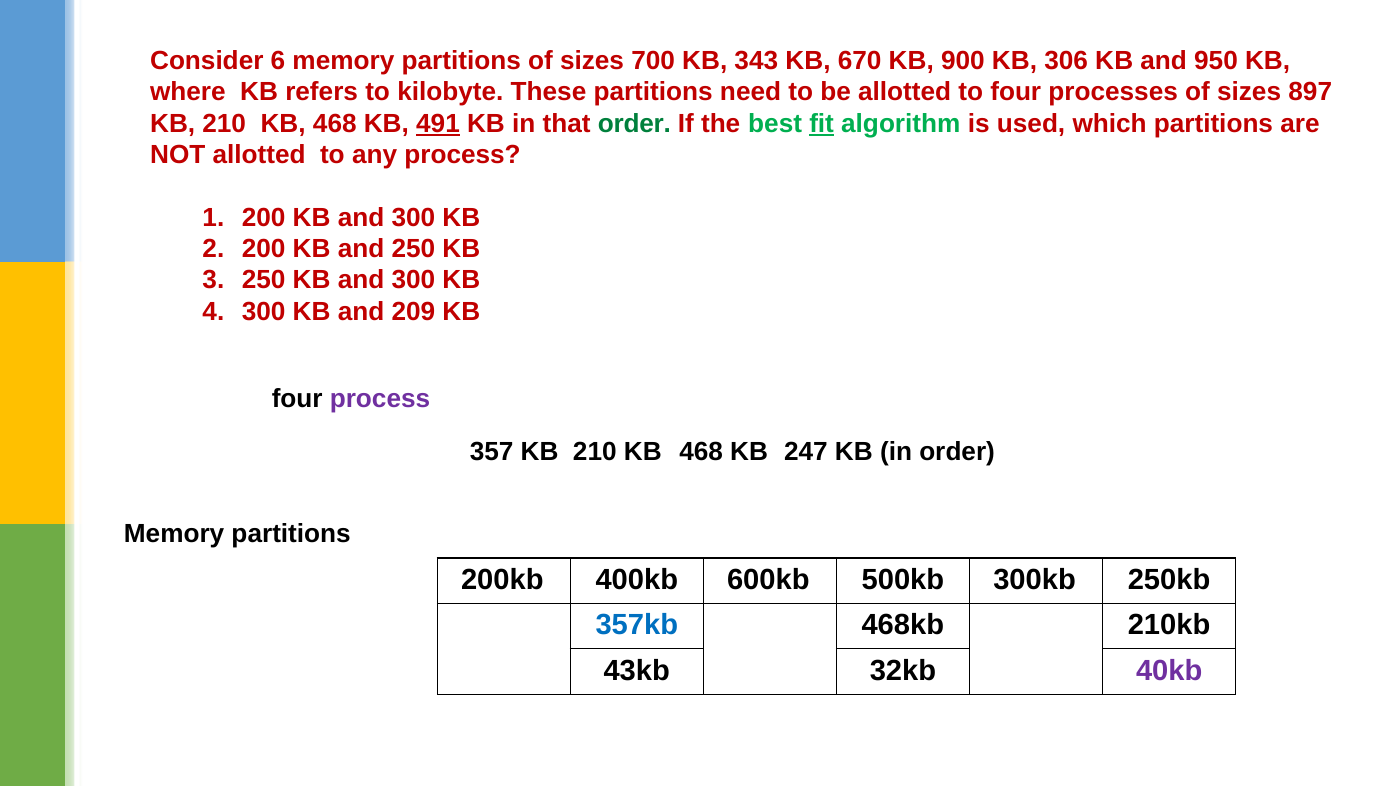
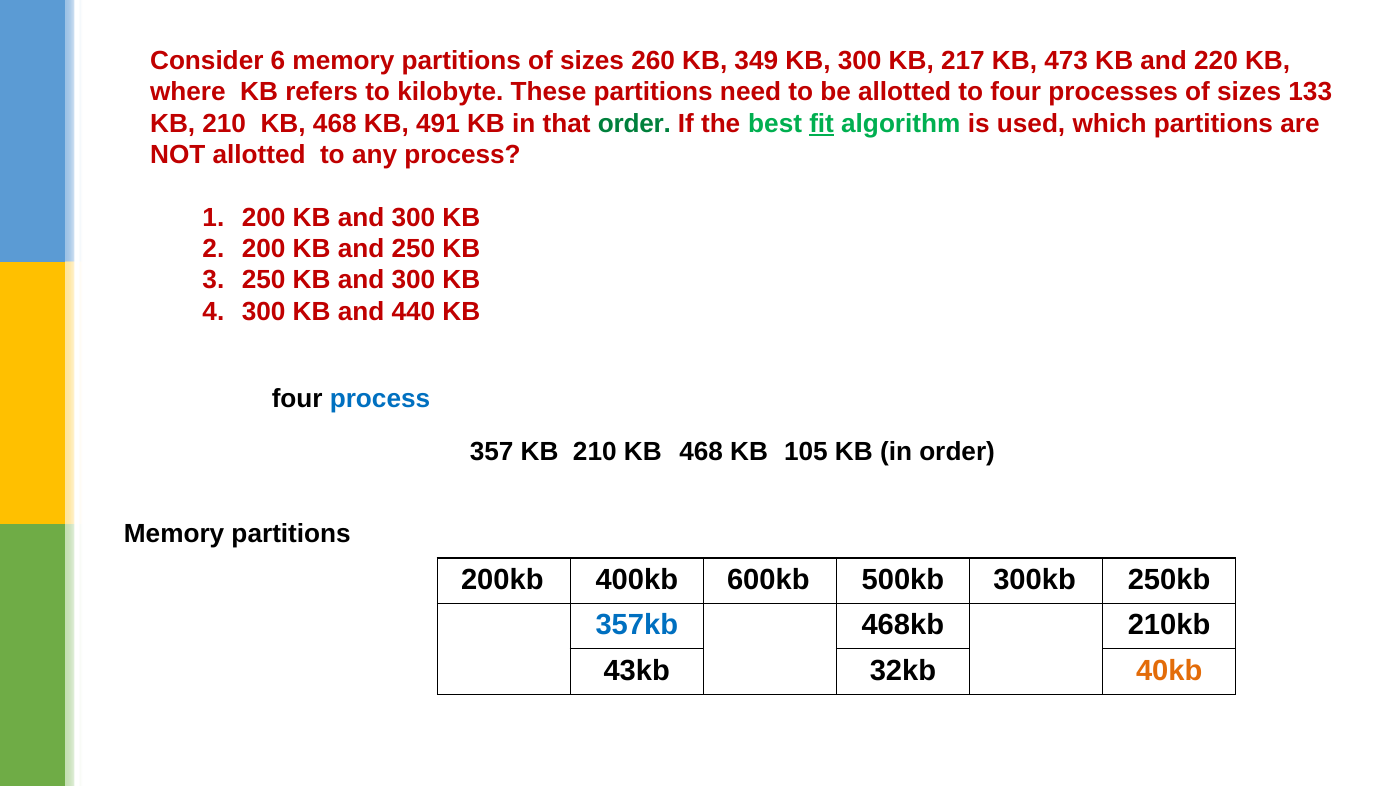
700: 700 -> 260 (653, 61)
343: 343 -> 349 (756, 61)
KB 670: 670 -> 300 (860, 61)
900: 900 -> 217 (963, 61)
306: 306 -> 473 (1066, 61)
950: 950 -> 220 (1216, 61)
897: 897 -> 133 (1310, 92)
491 underline: present -> none (438, 124)
209: 209 -> 440 (413, 312)
process colour: purple -> blue (380, 398)
247: 247 -> 105 (806, 452)
40kb colour: purple -> orange (1169, 670)
